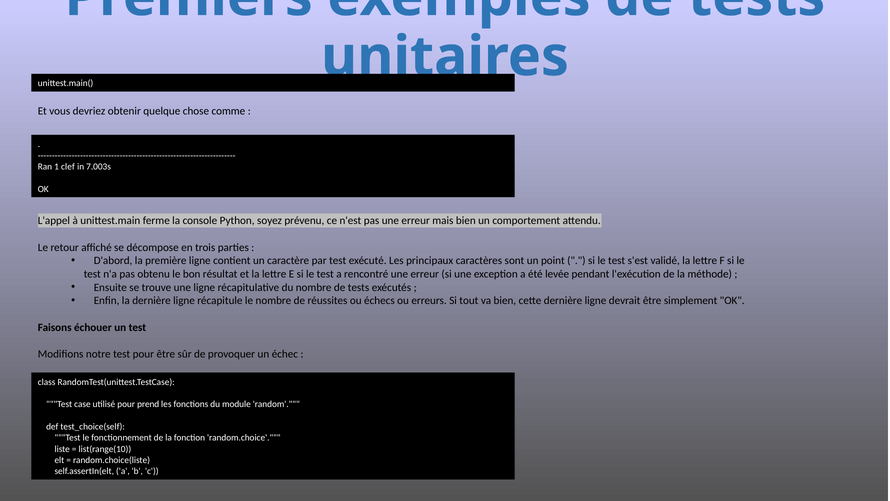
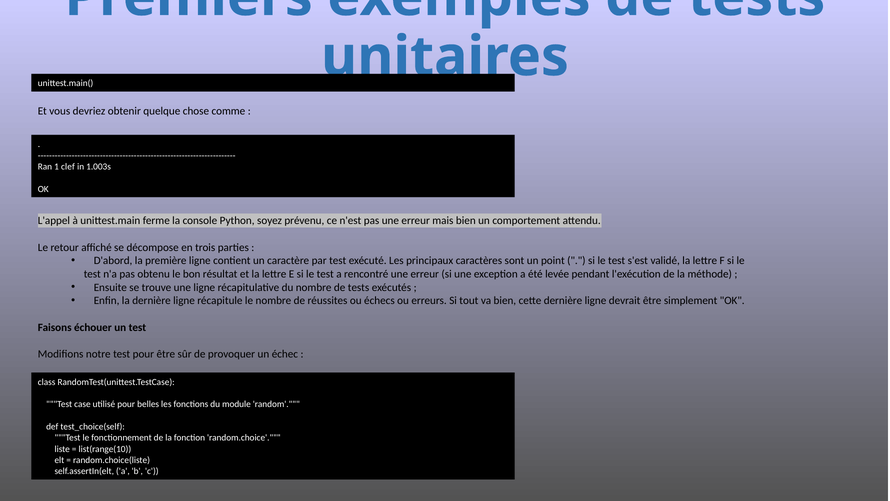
7.003s: 7.003s -> 1.003s (99, 167)
prend: prend -> belles (148, 404)
